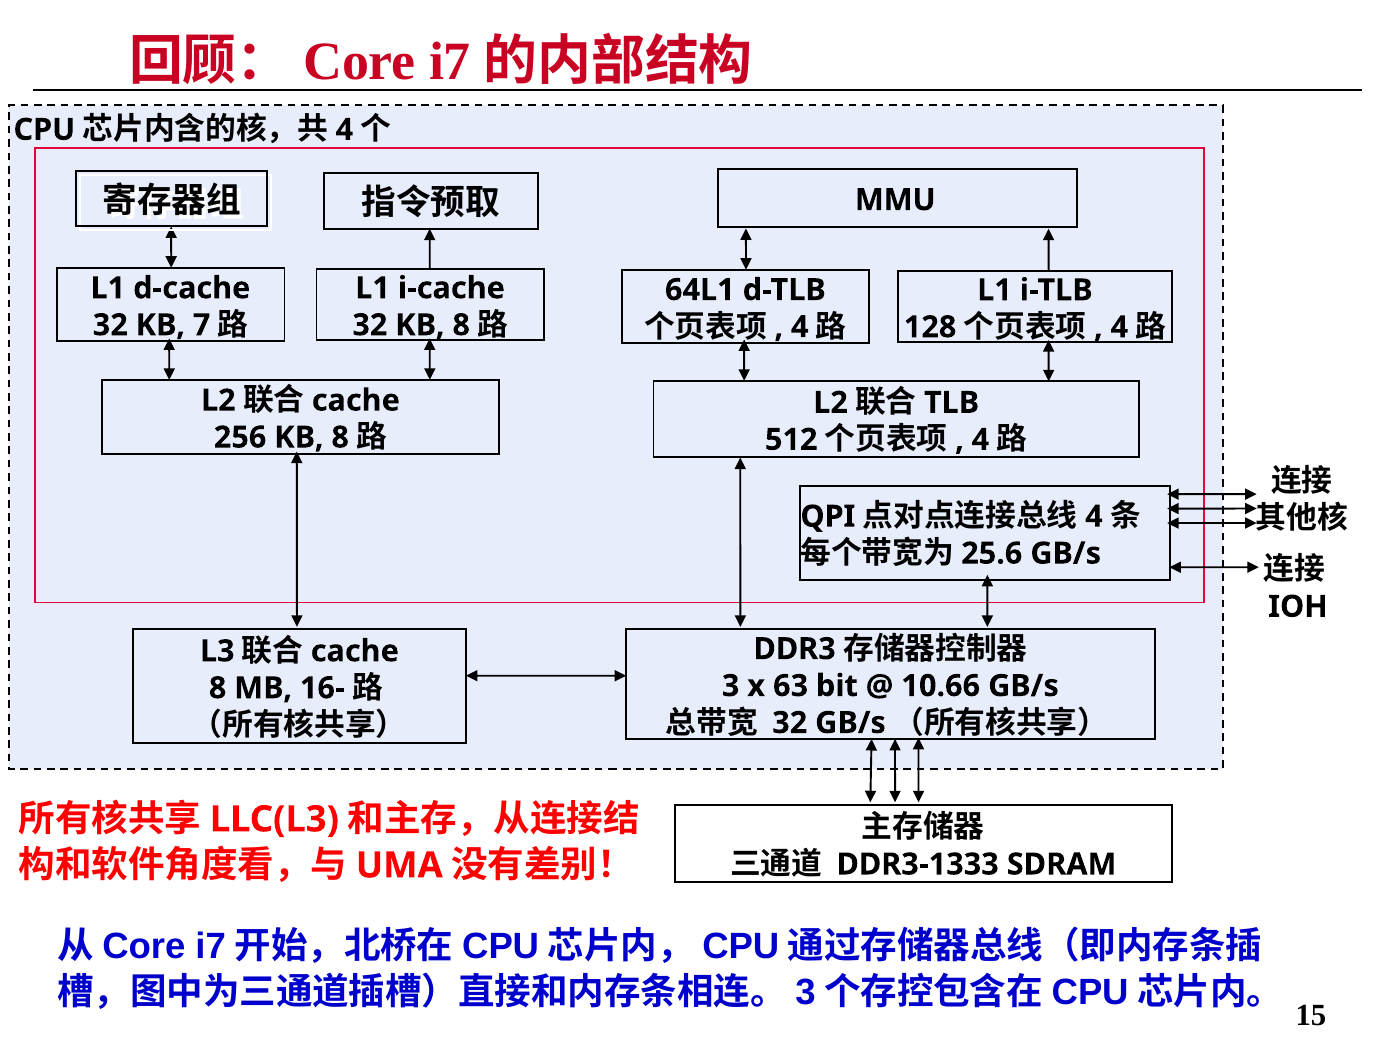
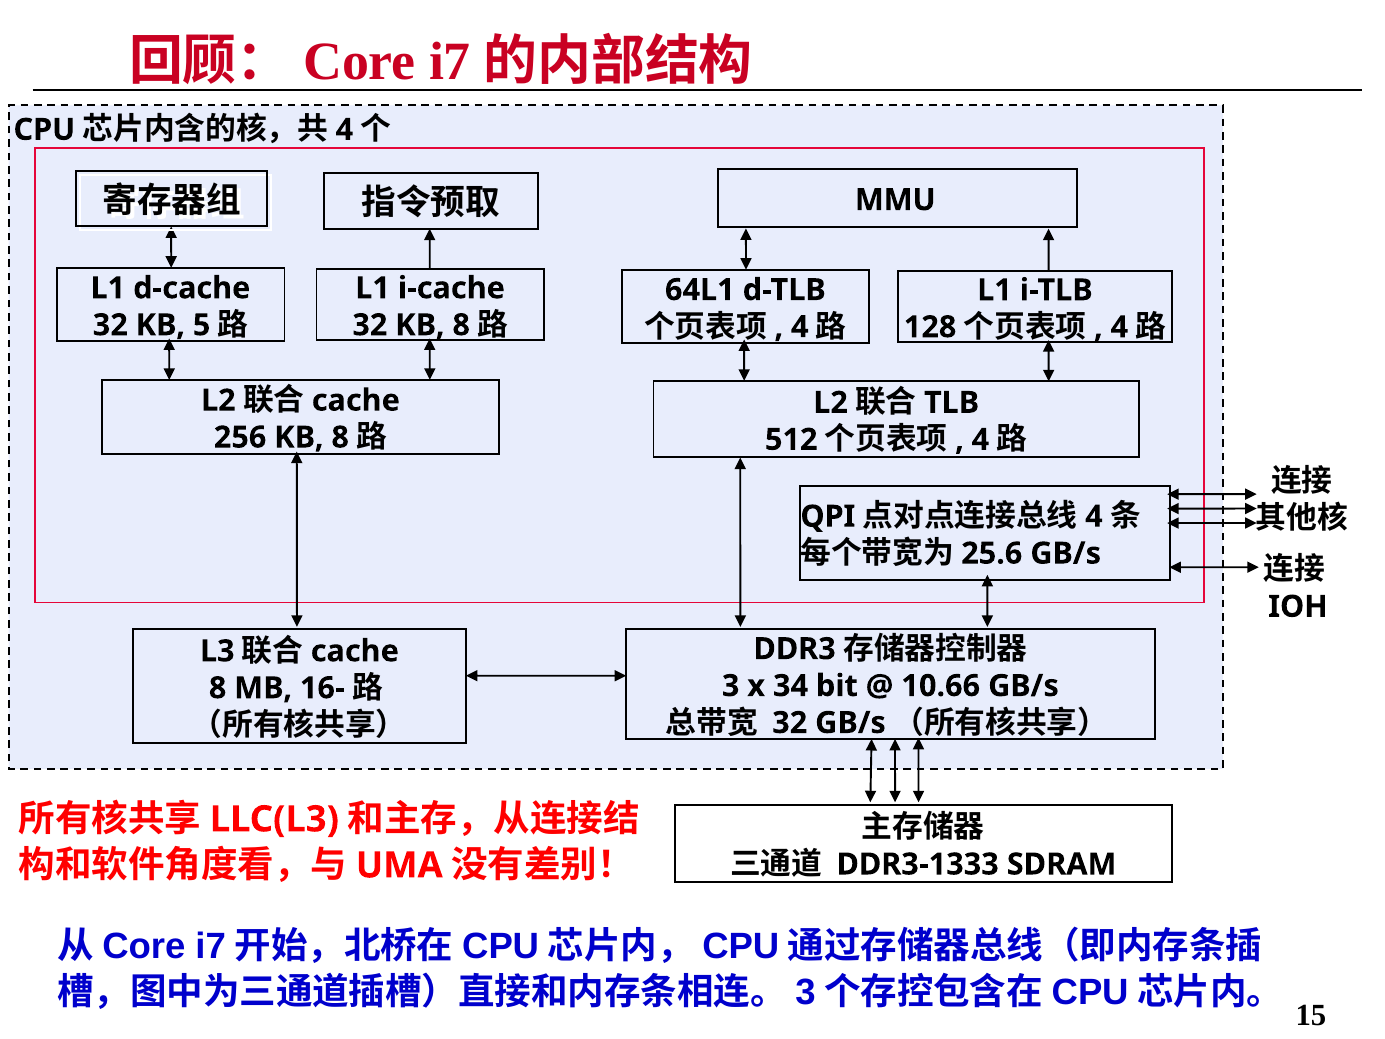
7: 7 -> 5 (202, 325)
63: 63 -> 34 (791, 686)
